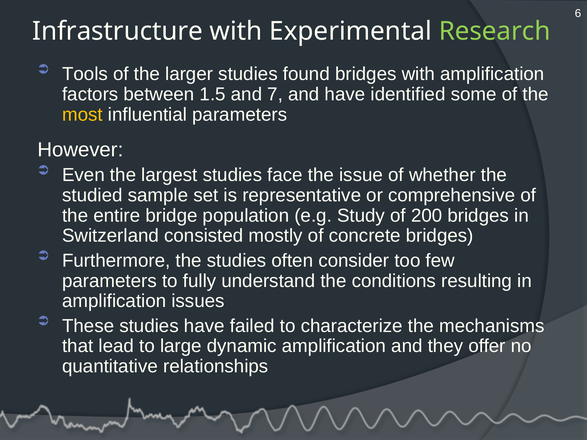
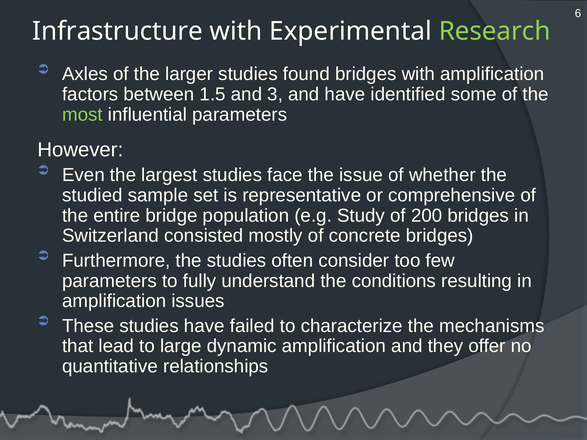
Tools: Tools -> Axles (85, 74)
7: 7 -> 3 (275, 94)
most colour: yellow -> light green (82, 115)
